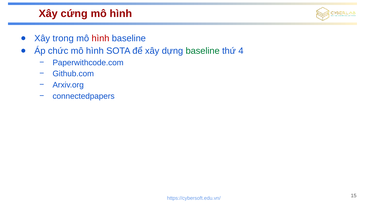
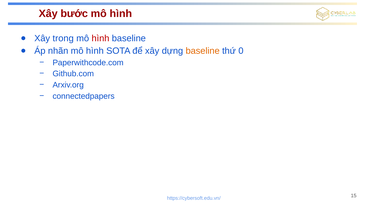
cứng: cứng -> bước (74, 14)
chức: chức -> nhãn (58, 51)
baseline colour: green -> orange (203, 51)
4: 4 -> 0 (241, 51)
